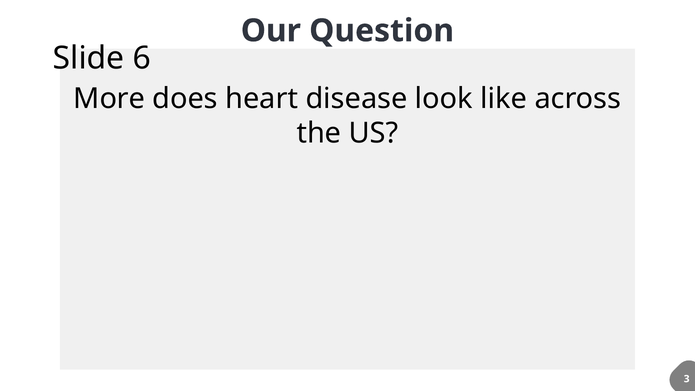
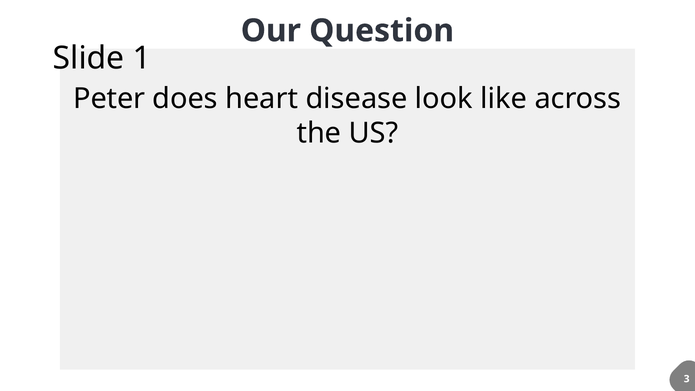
6: 6 -> 1 (142, 58)
More: More -> Peter (109, 99)
